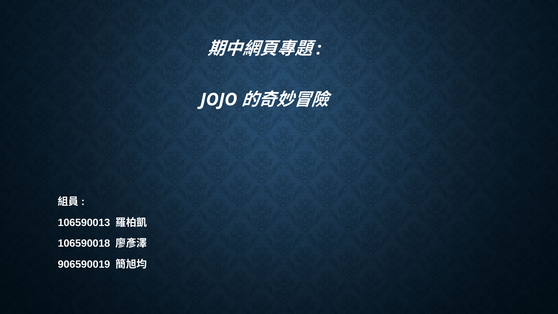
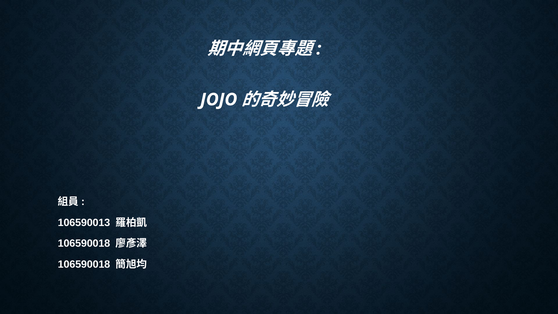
906590019: 906590019 -> 106590018 (84, 264)
